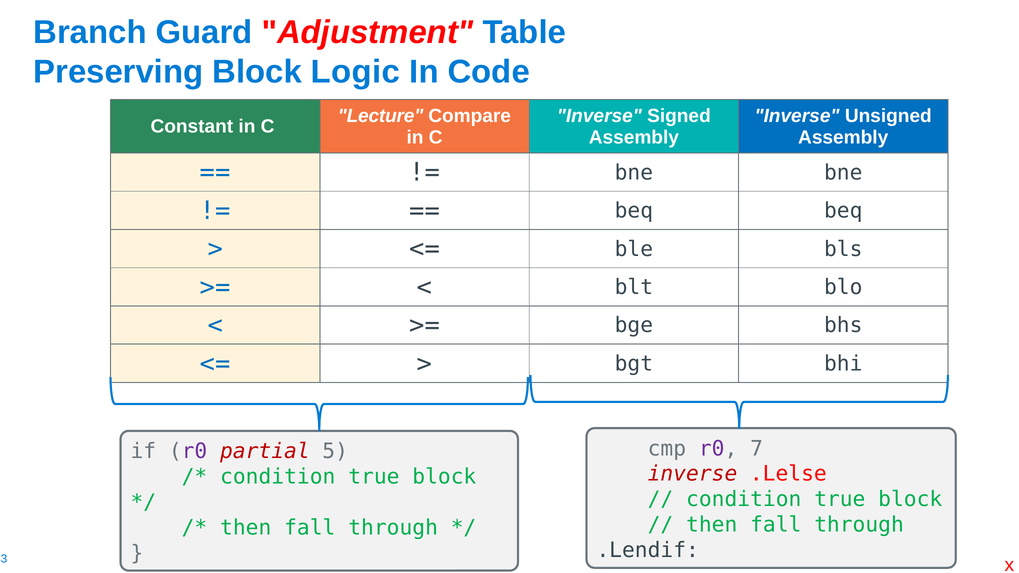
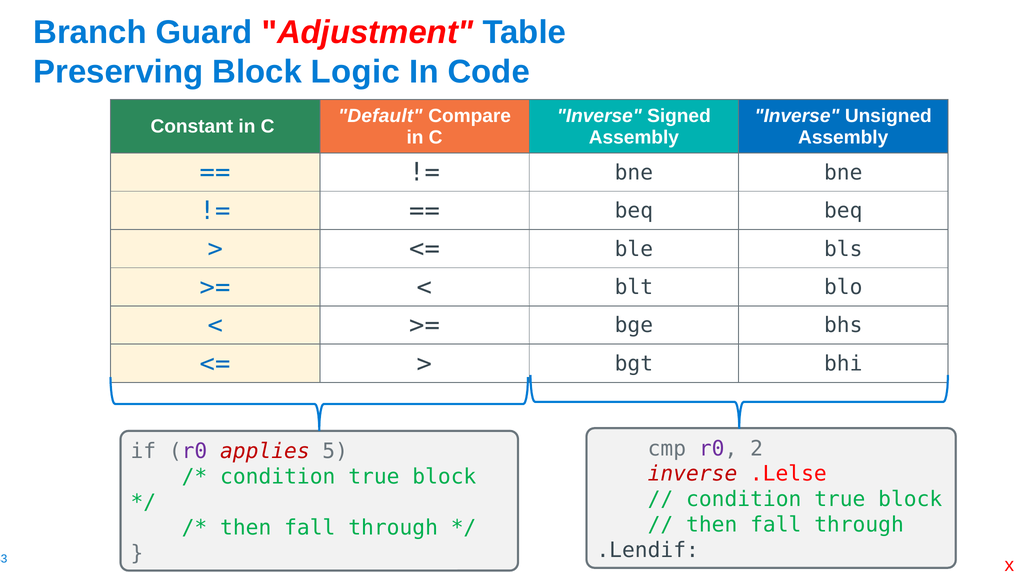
Lecture: Lecture -> Default (380, 116)
7: 7 -> 2 (757, 449)
partial: partial -> applies (265, 451)
